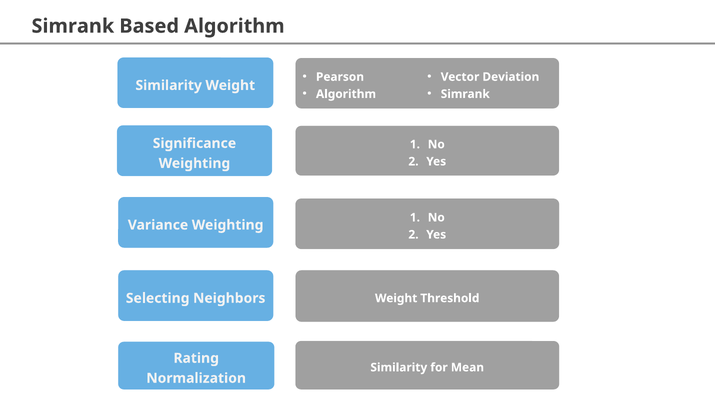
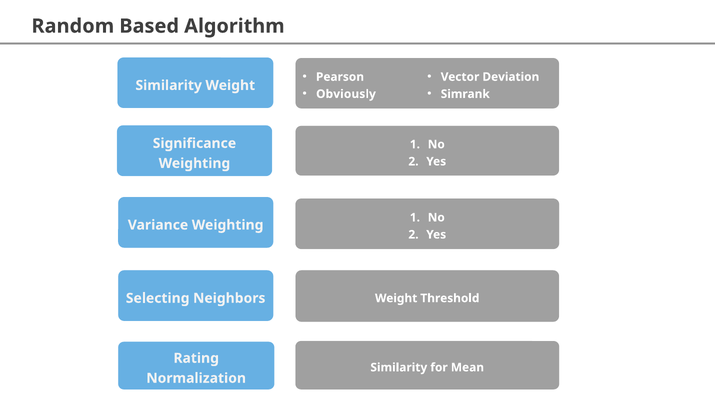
Simrank: Simrank -> Random (73, 26)
Algorithm: Algorithm -> Obviously (346, 94)
